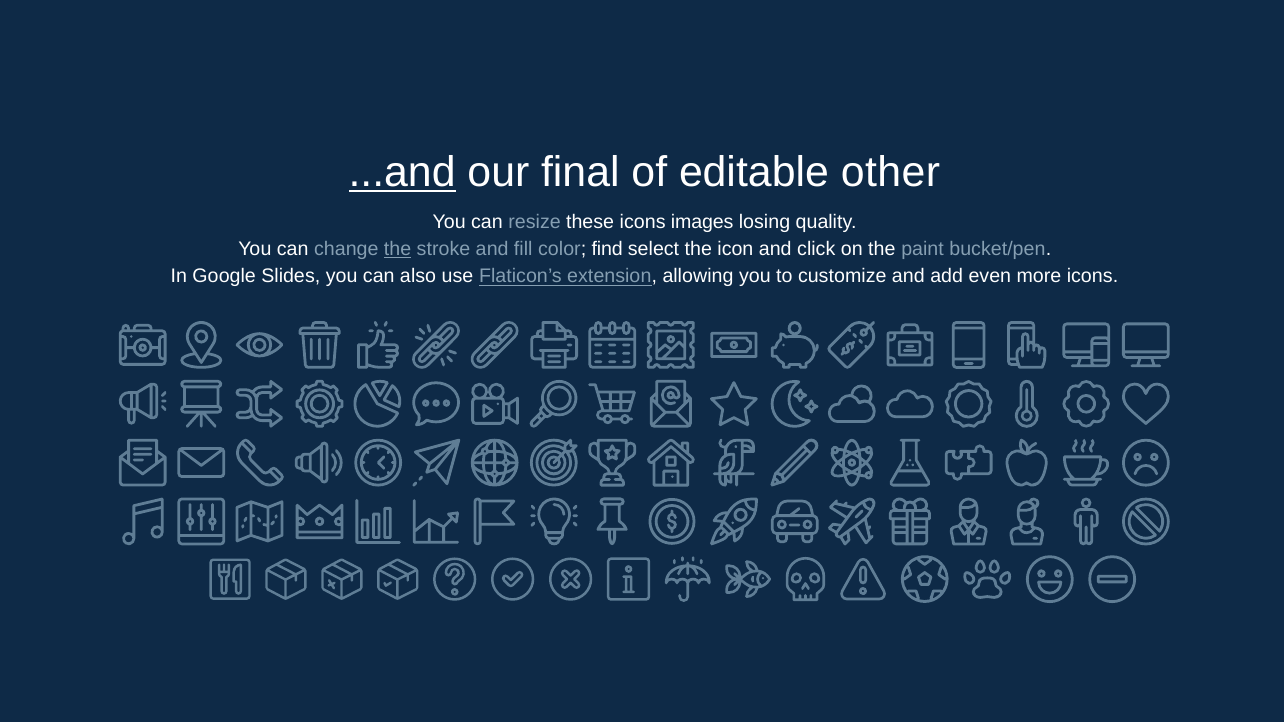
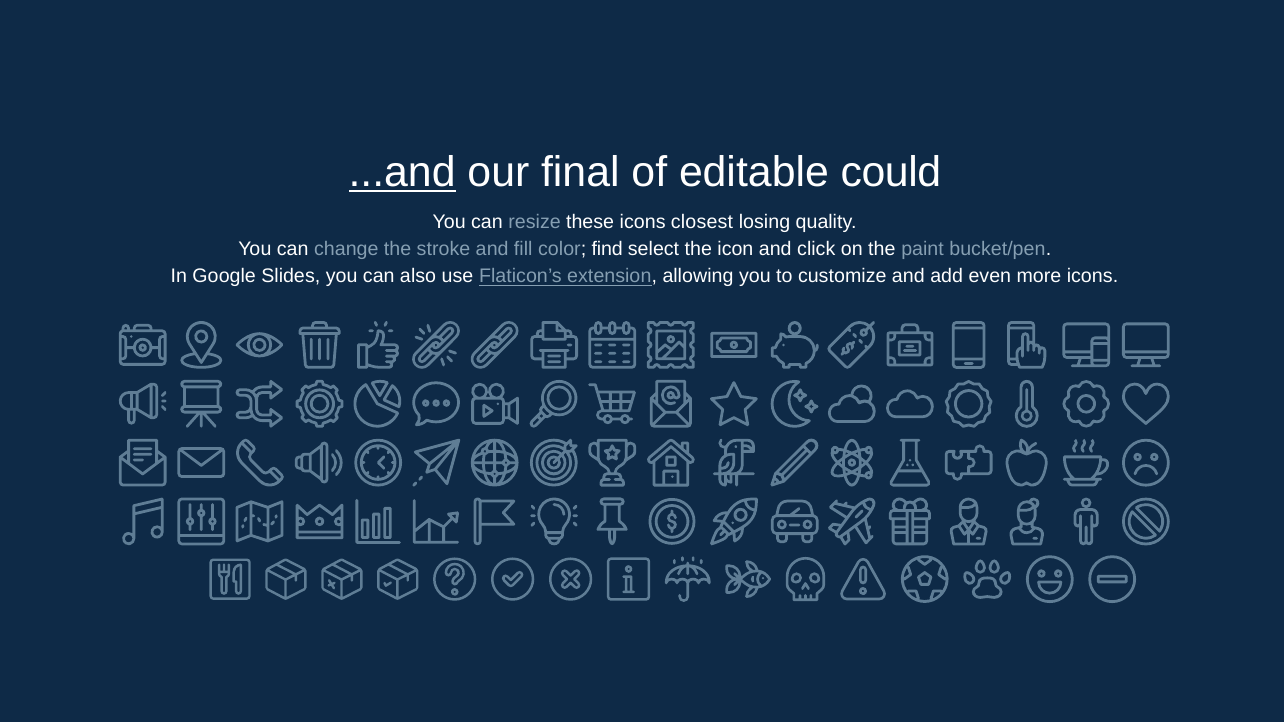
other: other -> could (891, 173)
images: images -> closest (702, 222)
the underline: present -> none (398, 250)
